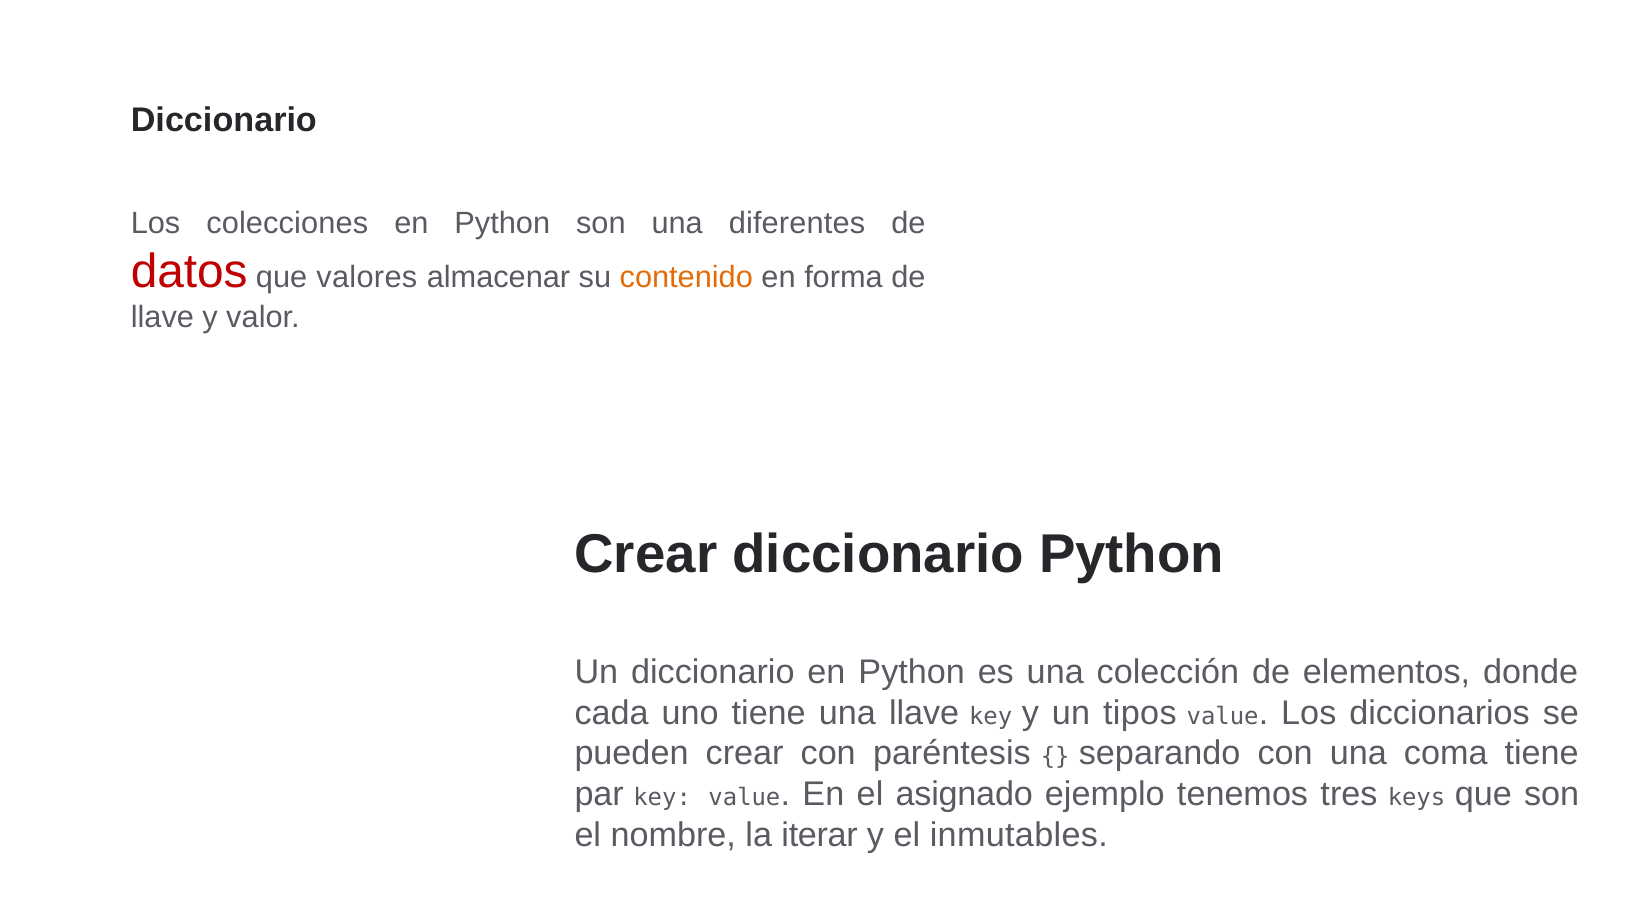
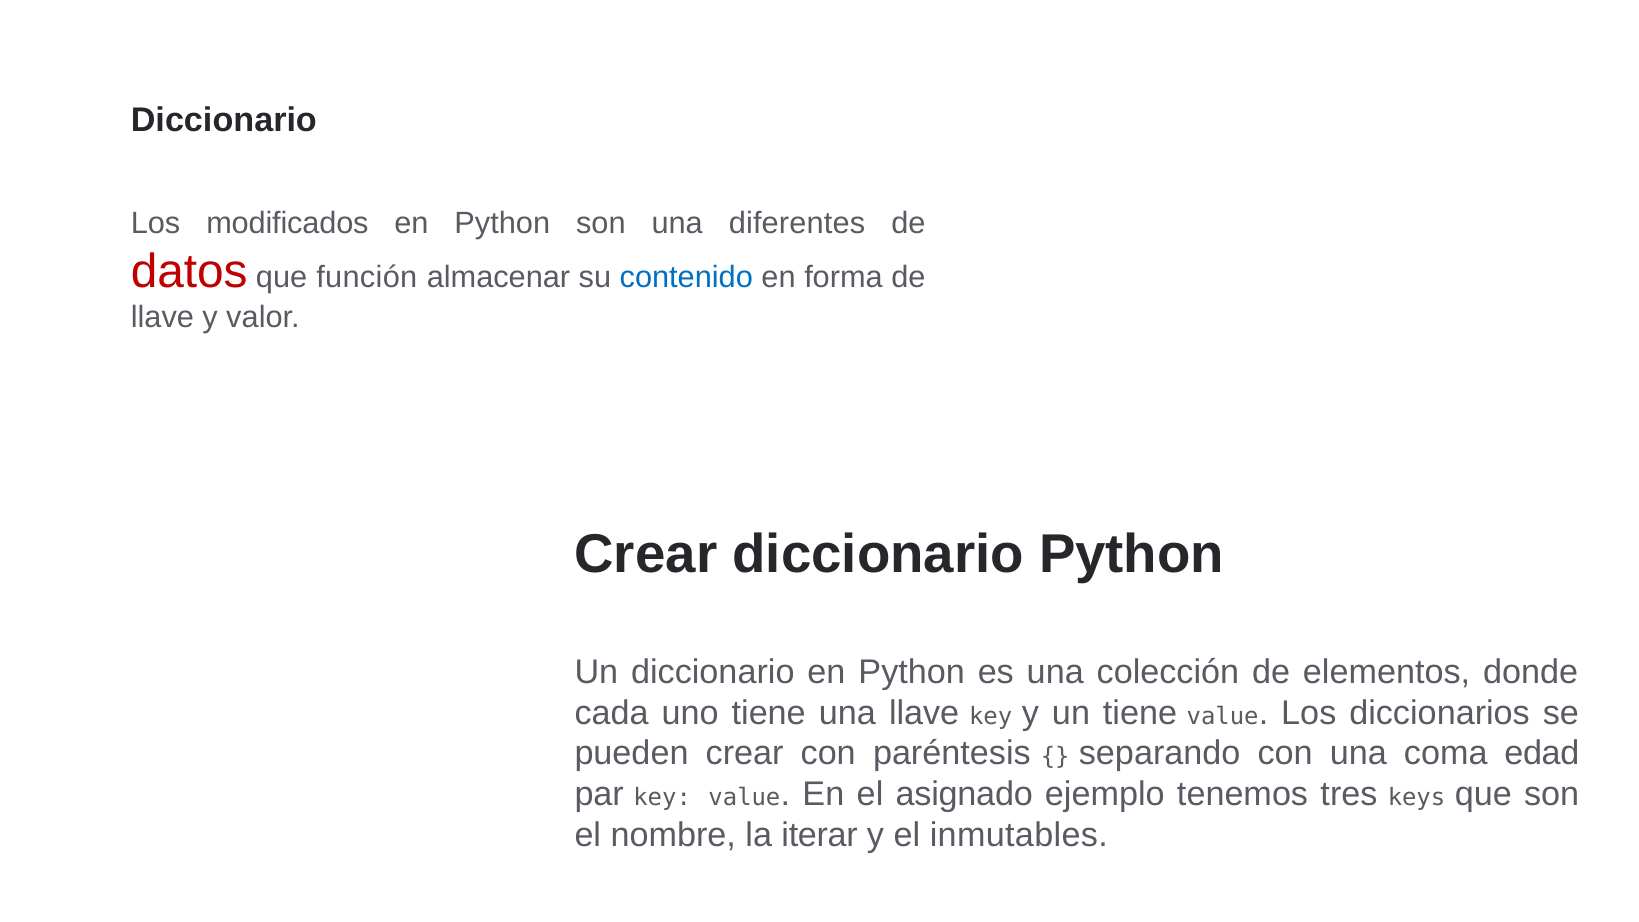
colecciones: colecciones -> modificados (287, 223)
valores: valores -> función (367, 277)
contenido colour: orange -> blue (686, 277)
un tipos: tipos -> tiene (1140, 713)
coma tiene: tiene -> edad (1542, 754)
